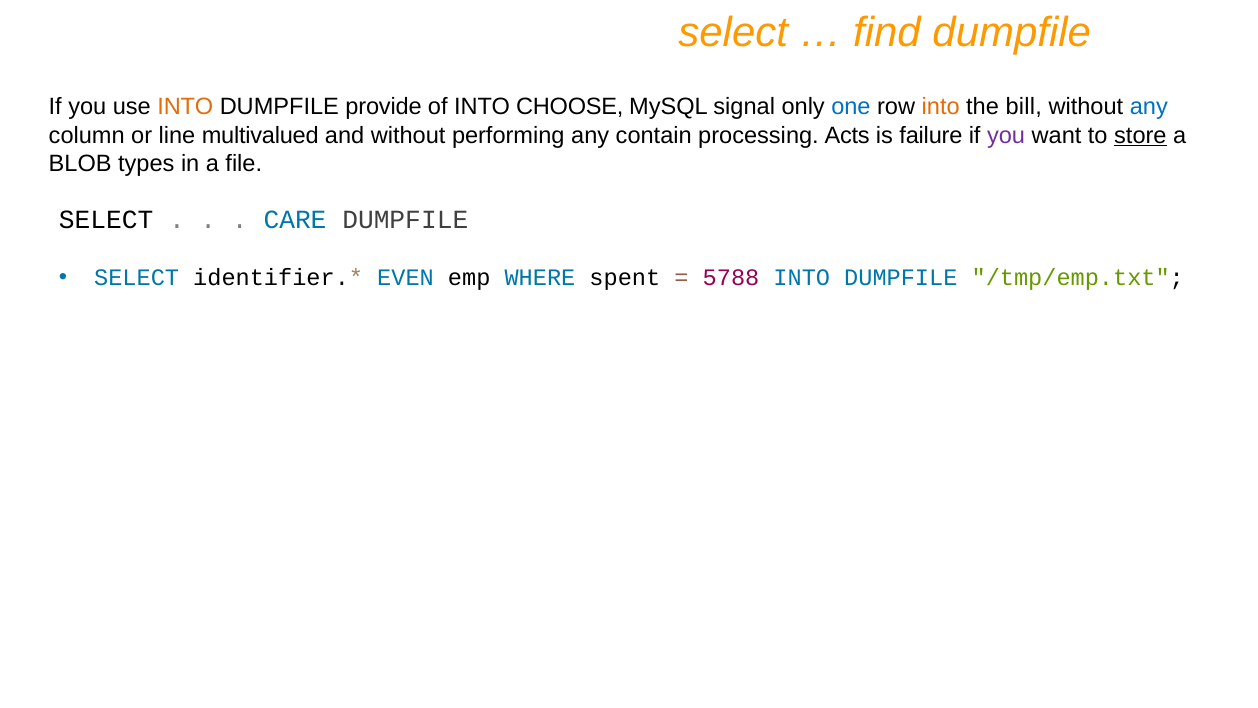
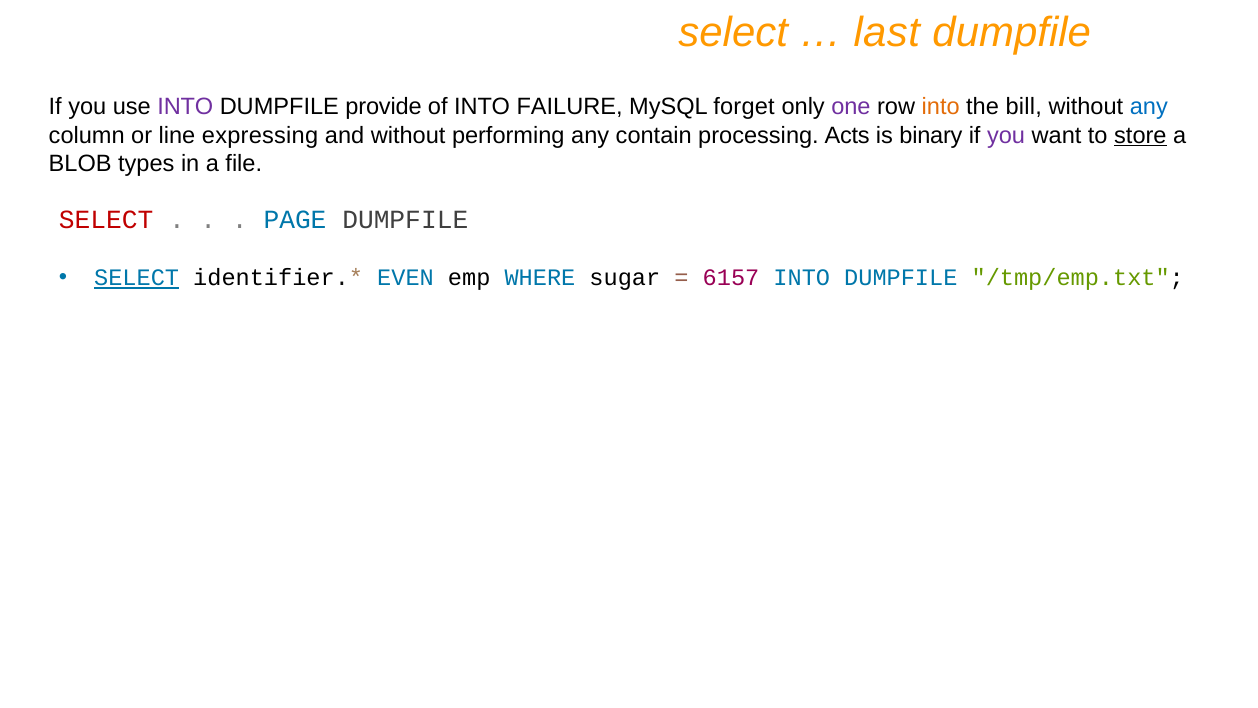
find: find -> last (887, 33)
INTO colour: orange -> purple (185, 107)
CHOOSE: CHOOSE -> FAILURE (570, 107)
signal: signal -> forget (744, 107)
one colour: blue -> purple (851, 107)
multivalued: multivalued -> expressing (260, 135)
failure: failure -> binary (931, 135)
SELECT colour: black -> red (106, 220)
CARE: CARE -> PAGE (295, 220)
SELECT underline: none -> present (137, 278)
spent: spent -> sugar (625, 278)
5788: 5788 -> 6157 (731, 278)
